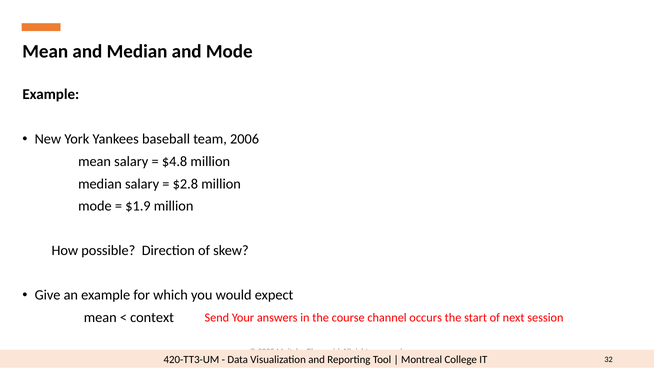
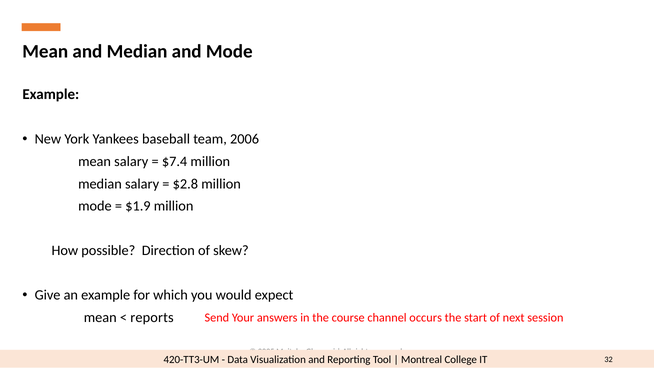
$4.8: $4.8 -> $7.4 (175, 161)
context: context -> reports (152, 317)
